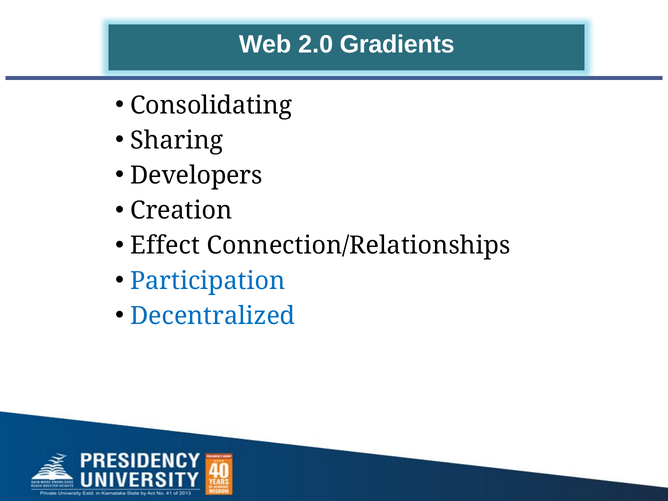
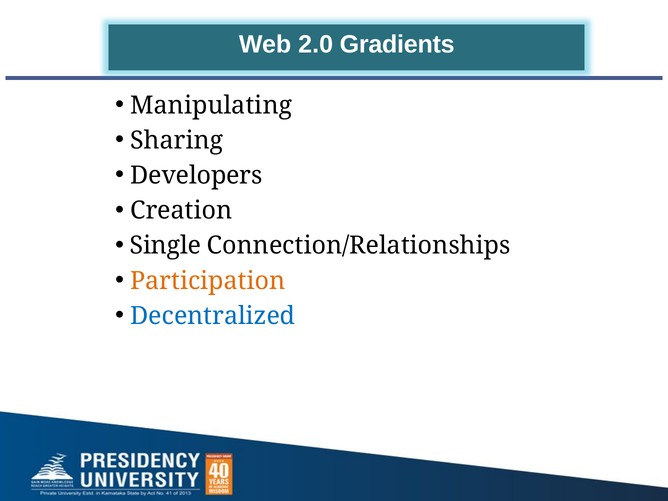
Consolidating: Consolidating -> Manipulating (211, 105)
Effect: Effect -> Single (165, 246)
Participation colour: blue -> orange (208, 281)
